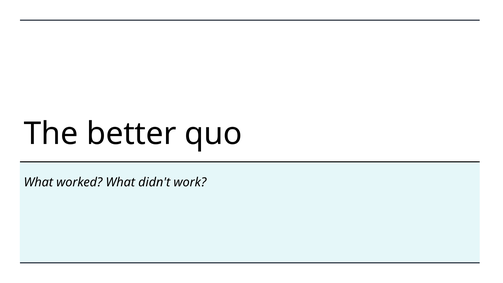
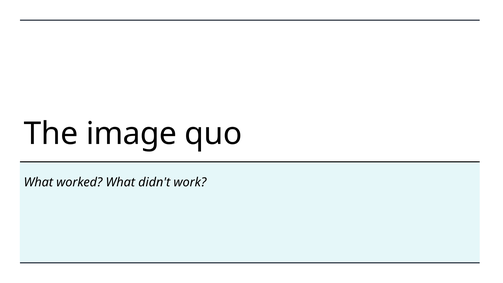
better: better -> image (132, 134)
